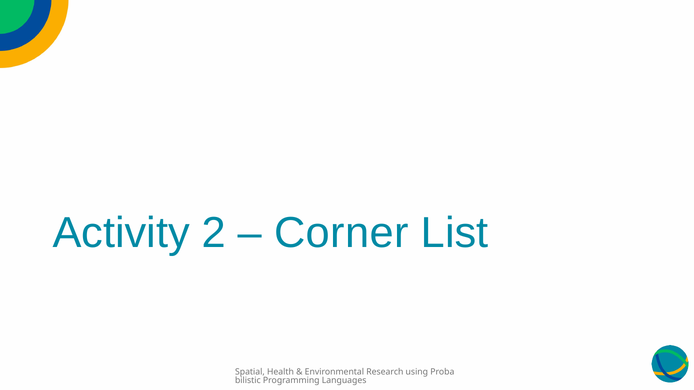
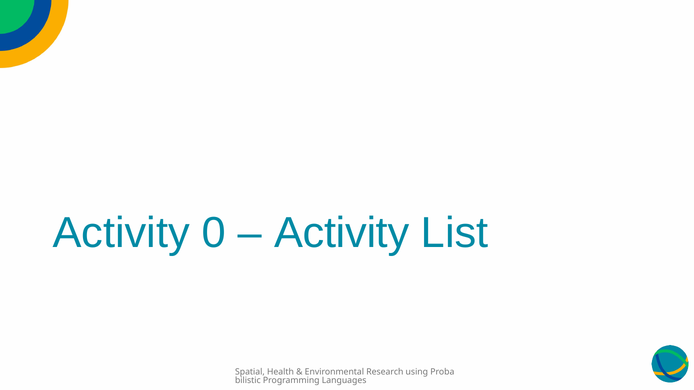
2: 2 -> 0 (214, 233)
Corner: Corner -> Activity (342, 233)
